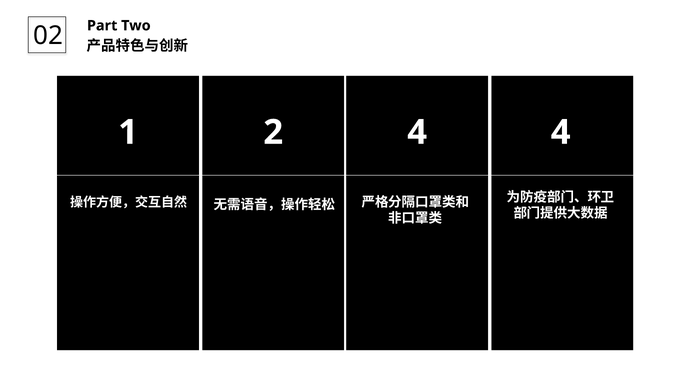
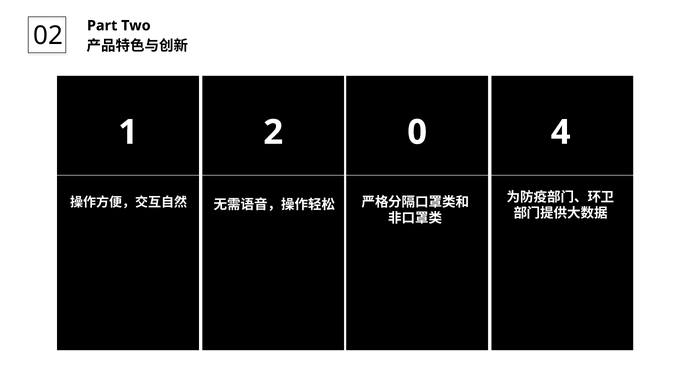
2 4: 4 -> 0 (417, 133)
